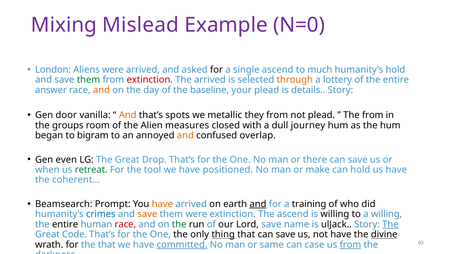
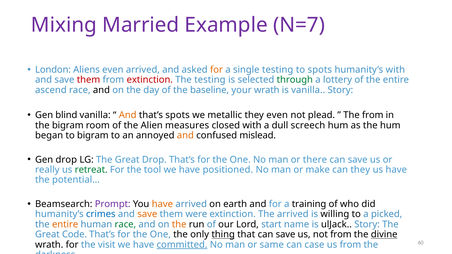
Mislead: Mislead -> Married (141, 25)
N=0: N=0 -> N=7 (299, 25)
Aliens were: were -> even (113, 70)
for colour: black -> orange (216, 70)
single ascend: ascend -> testing (278, 70)
to much: much -> spots (320, 70)
humanity’s hold: hold -> with (395, 70)
them colour: green -> red (89, 80)
The arrived: arrived -> testing (210, 80)
through colour: orange -> green (295, 80)
answer: answer -> ascend (51, 90)
and colour: orange -> black (101, 90)
your plead: plead -> wrath (267, 90)
is details: details -> vanilla (308, 90)
door: door -> blind (66, 115)
they from: from -> even (277, 115)
the groups: groups -> bigram (68, 125)
journey: journey -> screech (308, 125)
overlap: overlap -> mislead (258, 136)
Gen even: even -> drop (66, 160)
when: when -> really (47, 170)
can hold: hold -> they (360, 170)
coherent…: coherent… -> potential… (76, 180)
Prompt colour: black -> purple (113, 204)
and underline: present -> none (258, 204)
The ascend: ascend -> arrived (293, 214)
a willing: willing -> picked (387, 214)
entire colour: black -> orange (65, 224)
race colour: red -> green (125, 224)
the colour: green -> orange (179, 224)
Lord save: save -> start (271, 224)
The underline: present -> none (390, 224)
not have: have -> from (341, 235)
the that: that -> visit (107, 245)
from underline: present -> none (350, 245)
